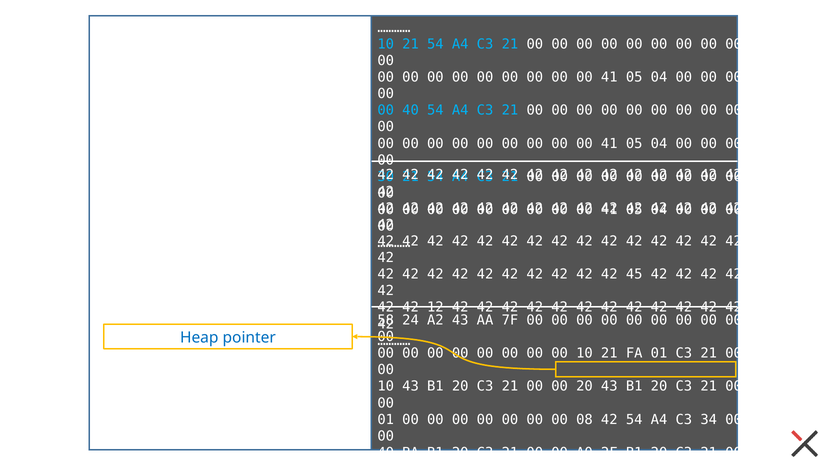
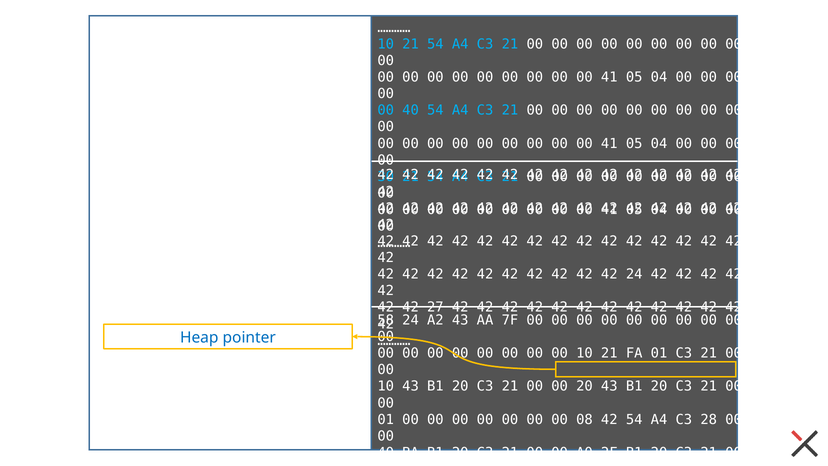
42 45: 45 -> 24 (634, 274)
12: 12 -> 27 (435, 307)
34: 34 -> 28 (709, 419)
